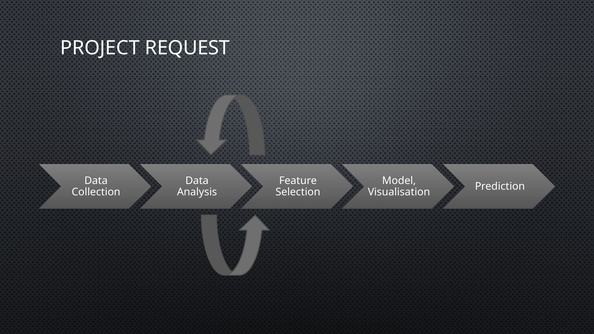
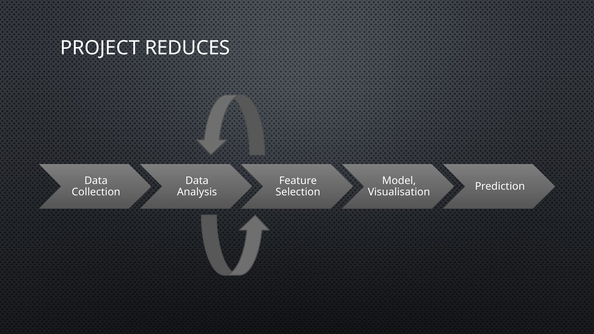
REQUEST: REQUEST -> REDUCES (187, 48)
